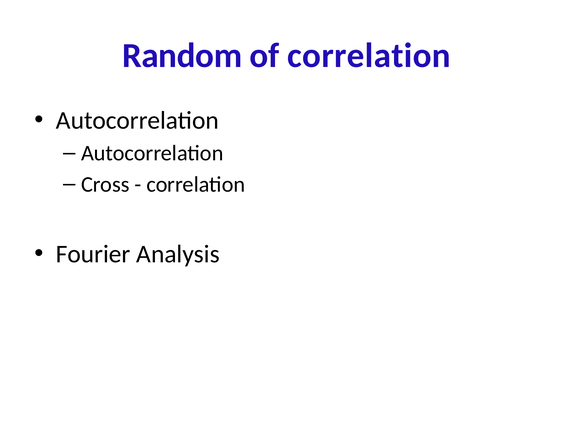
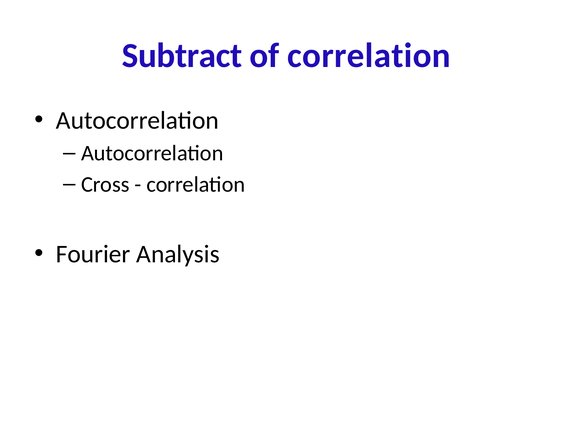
Random: Random -> Subtract (182, 56)
